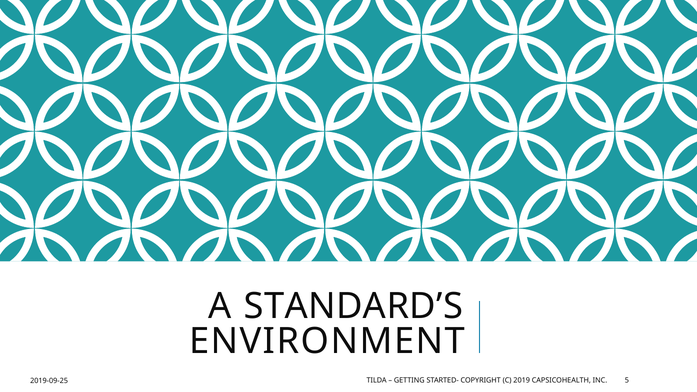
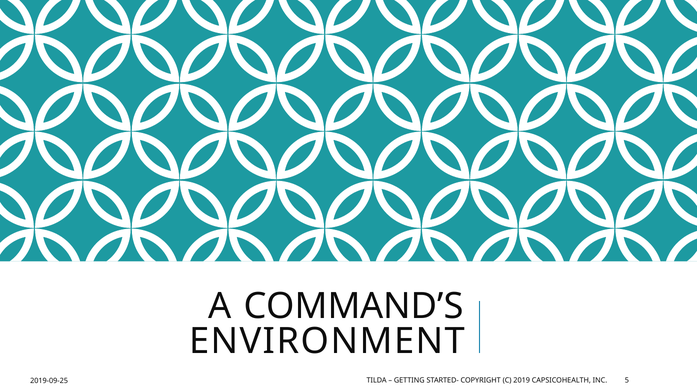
STANDARD’S: STANDARD’S -> COMMAND’S (354, 306)
